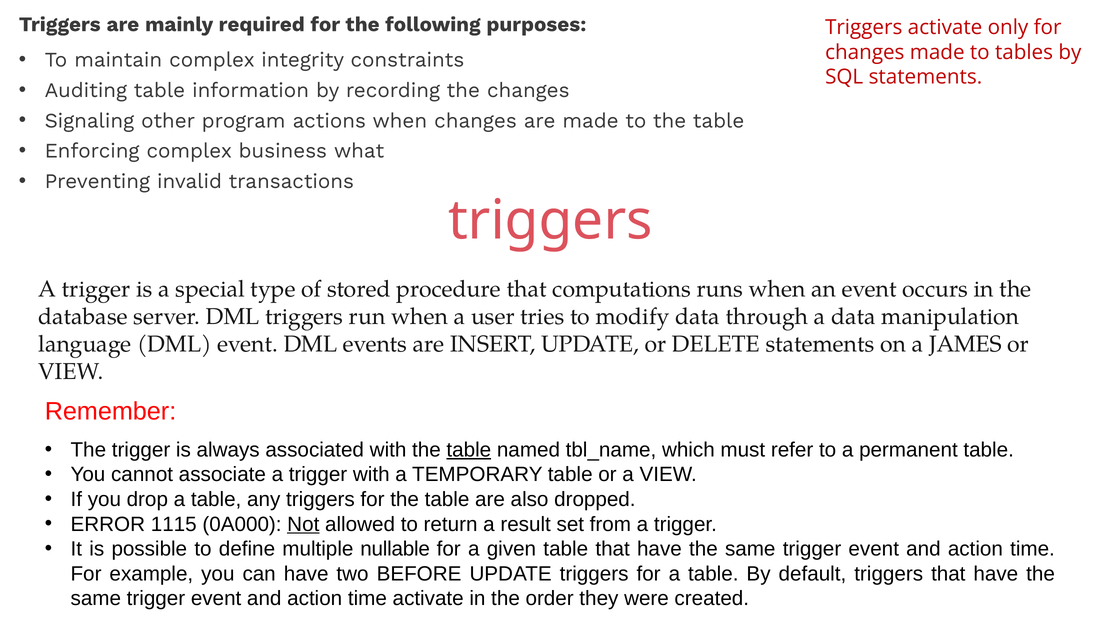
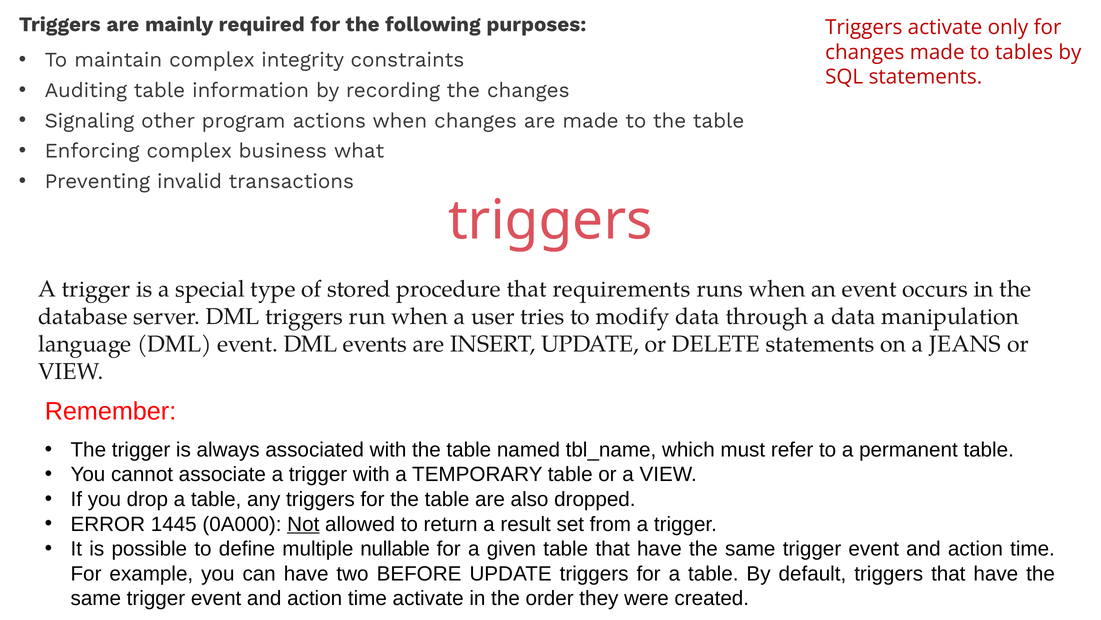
computations: computations -> requirements (622, 289)
JAMES: JAMES -> JEANS (965, 344)
table underline: present -> none (469, 449)
1115: 1115 -> 1445 (174, 524)
